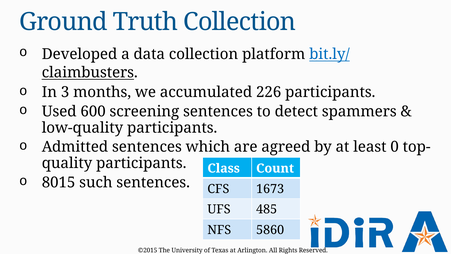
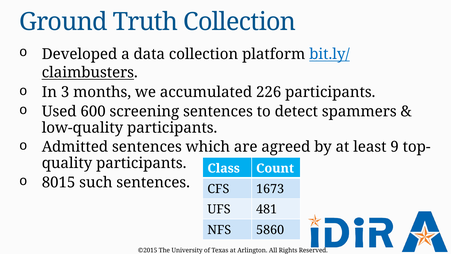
0: 0 -> 9 (395, 147)
485: 485 -> 481 (267, 209)
